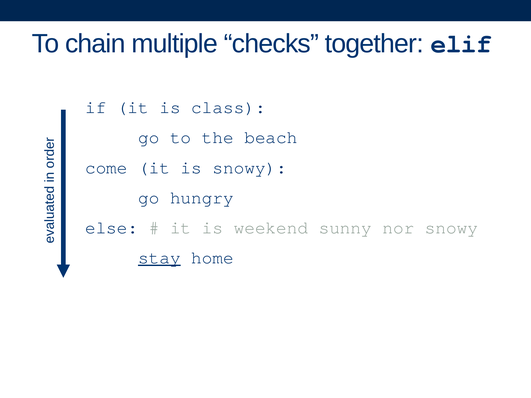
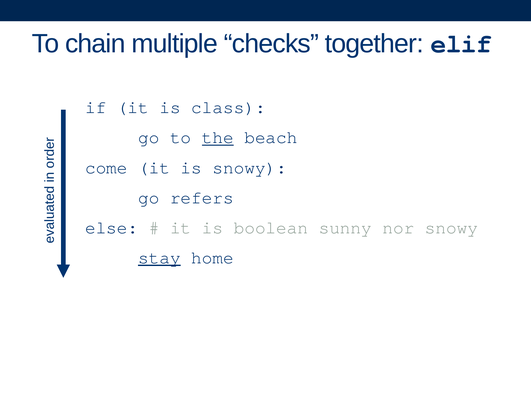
the underline: none -> present (218, 138)
hungry: hungry -> refers (202, 198)
weekend: weekend -> boolean (271, 228)
